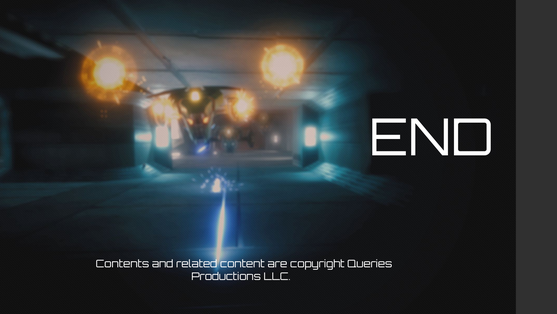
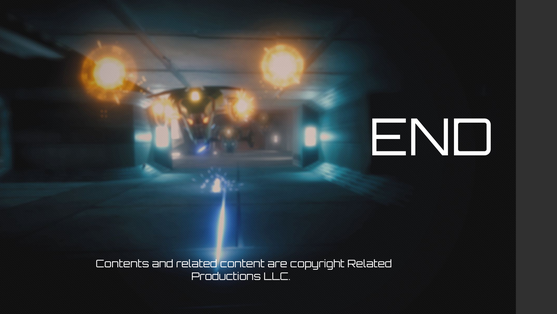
copyright Queries: Queries -> Related (370, 264)
